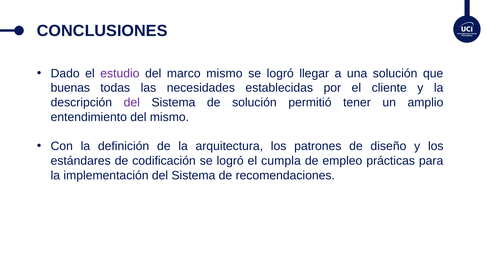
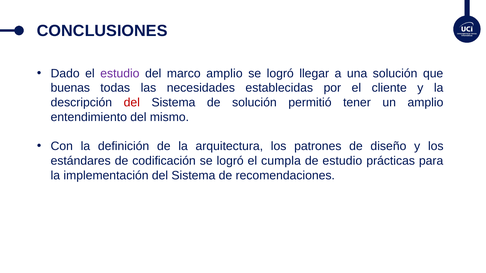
marco mismo: mismo -> amplio (224, 74)
del colour: purple -> red (132, 103)
de empleo: empleo -> estudio (342, 161)
